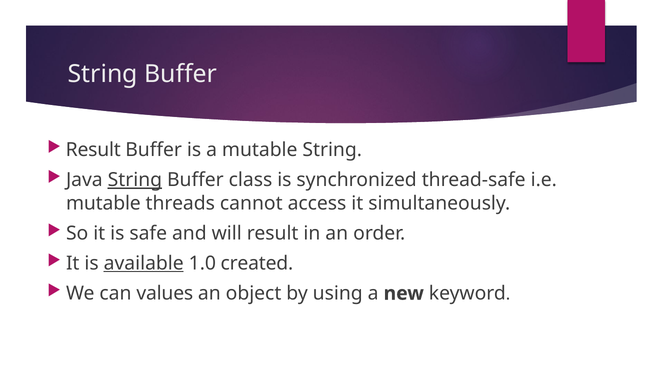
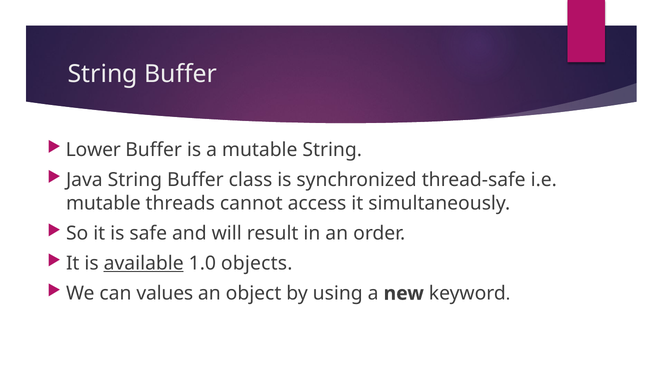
Result: Result -> Lower (93, 150)
String underline: present -> none (135, 180)
created: created -> objects (257, 263)
